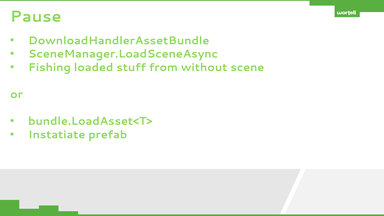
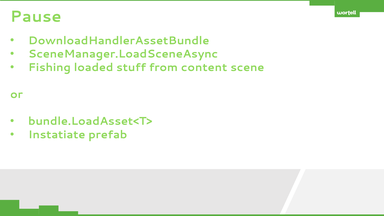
without: without -> content (204, 67)
